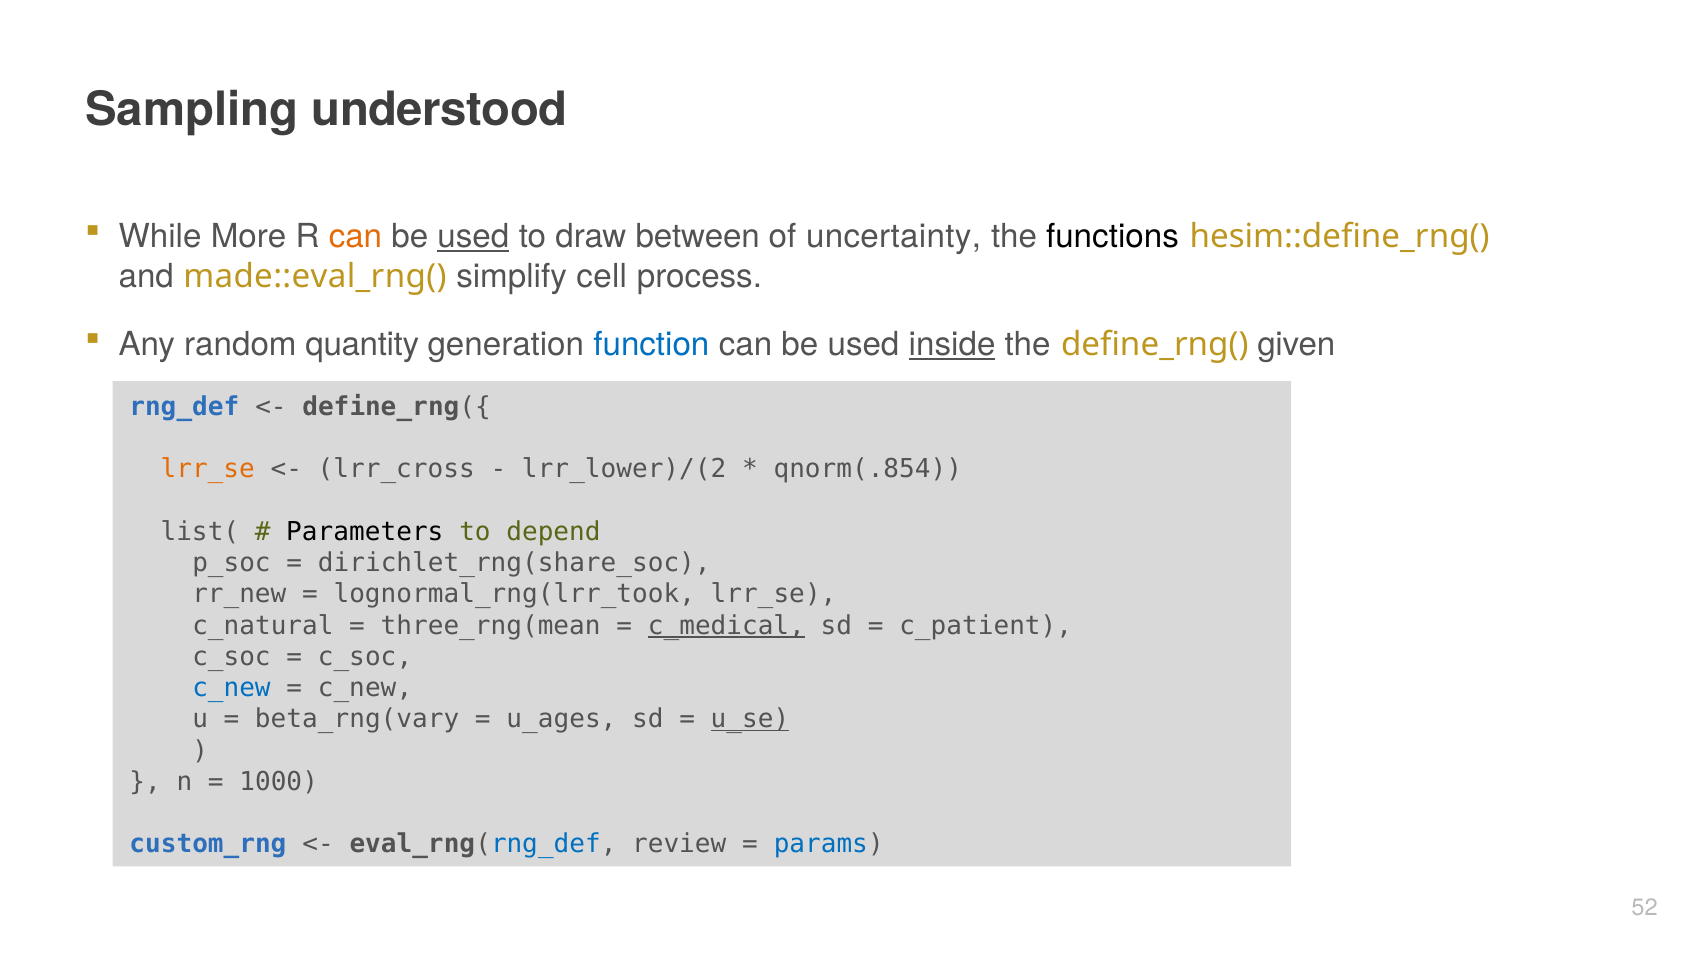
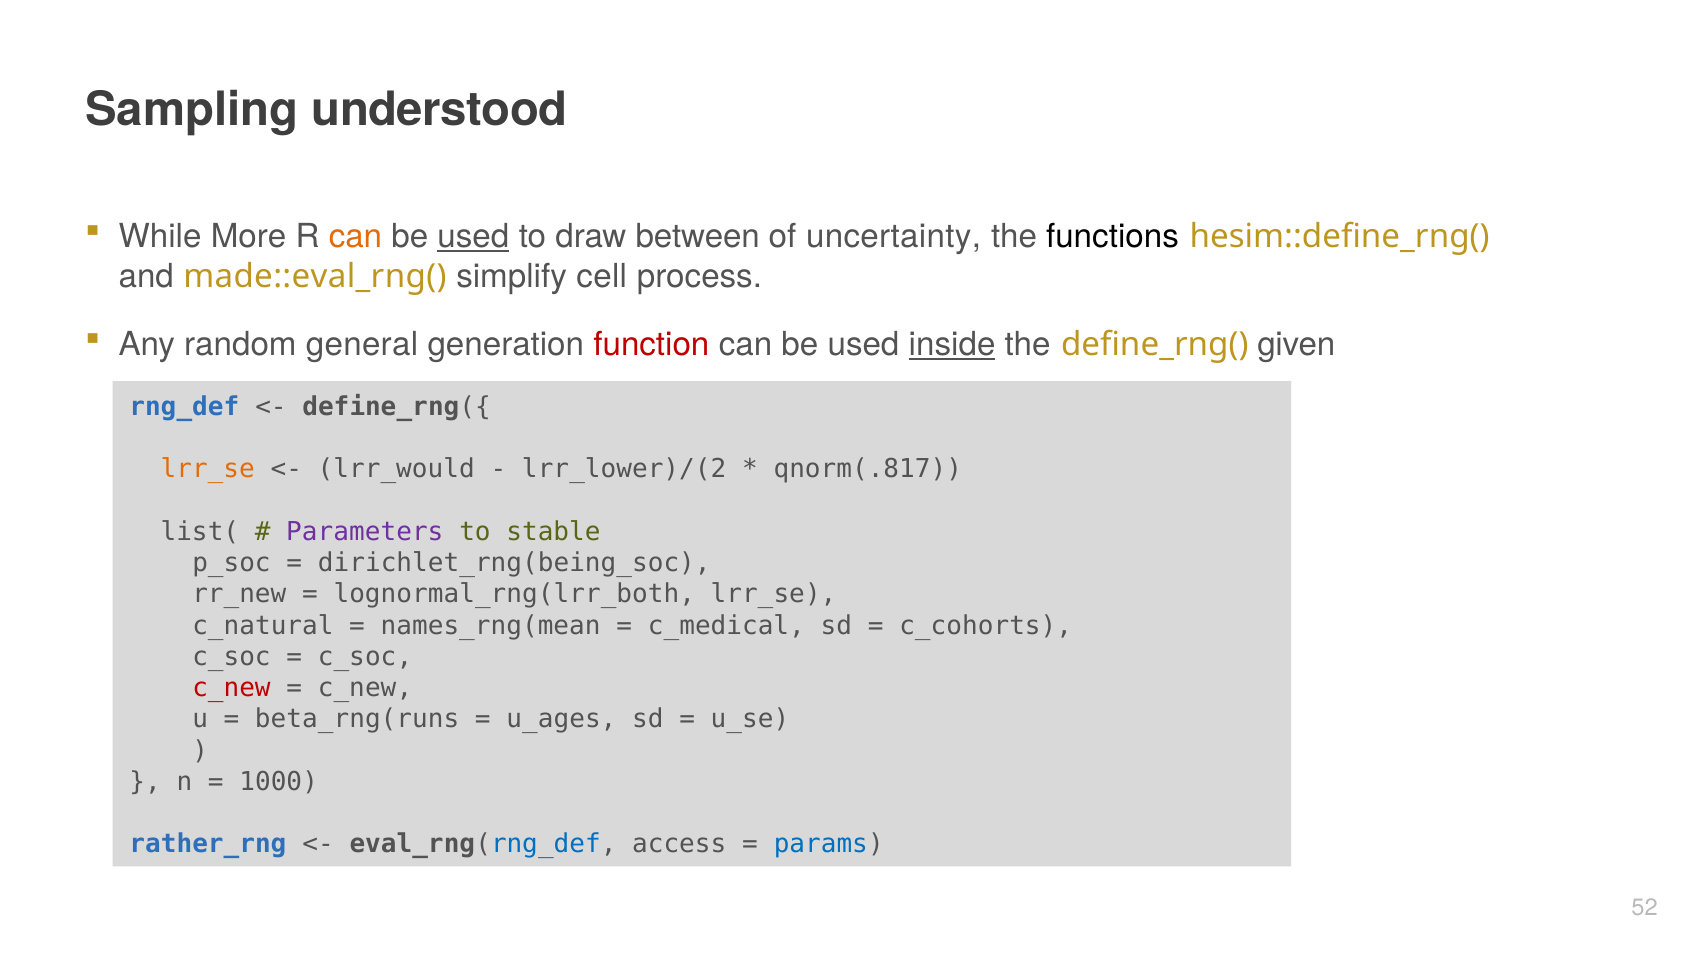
quantity: quantity -> general (362, 345)
function colour: blue -> red (651, 345)
lrr_cross: lrr_cross -> lrr_would (396, 470)
qnorm(.854: qnorm(.854 -> qnorm(.817 (868, 470)
Parameters colour: black -> purple (365, 532)
depend: depend -> stable (553, 532)
dirichlet_rng(share_soc: dirichlet_rng(share_soc -> dirichlet_rng(being_soc (514, 563)
lognormal_rng(lrr_took: lognormal_rng(lrr_took -> lognormal_rng(lrr_both (514, 595)
three_rng(mean: three_rng(mean -> names_rng(mean (491, 626)
c_medical underline: present -> none (726, 626)
c_patient: c_patient -> c_cohorts (986, 626)
c_new colour: blue -> red (231, 689)
beta_rng(vary: beta_rng(vary -> beta_rng(runs (357, 720)
u_se underline: present -> none (750, 720)
custom_rng: custom_rng -> rather_rng (208, 845)
review: review -> access (679, 845)
